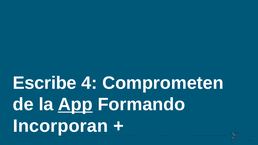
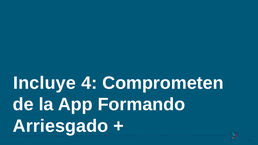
Escribe: Escribe -> Incluye (45, 83)
App underline: present -> none (75, 105)
Incorporan: Incorporan -> Arriesgado (60, 126)
